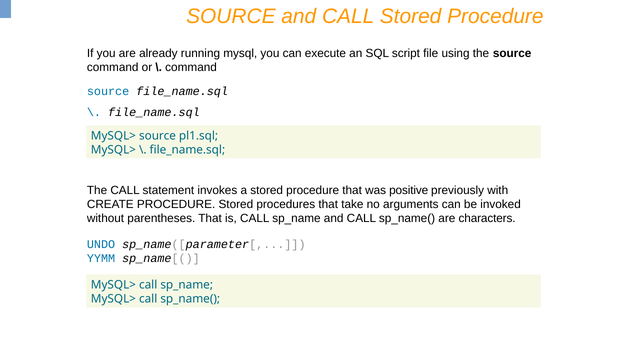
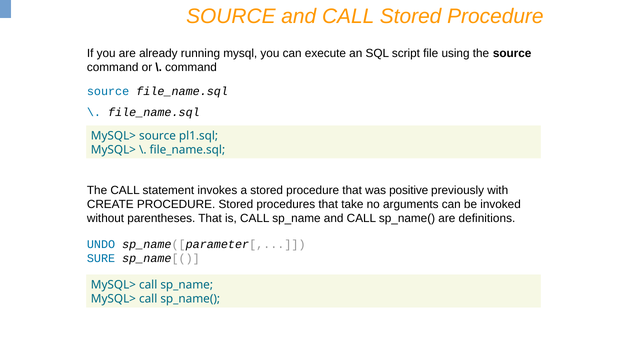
characters: characters -> definitions (487, 218)
YYMM: YYMM -> SURE (101, 258)
